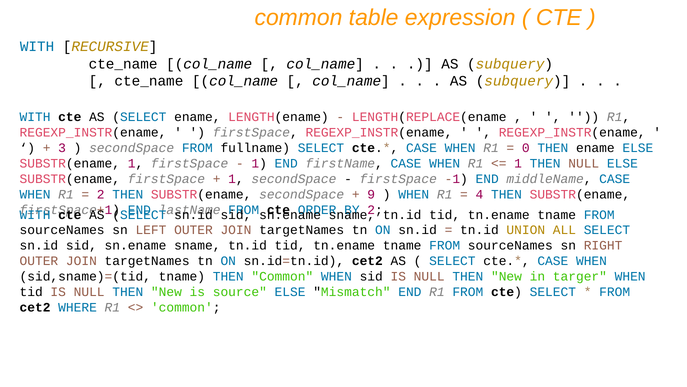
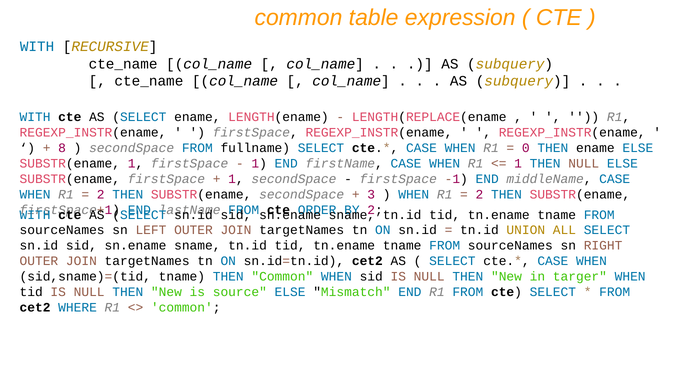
3: 3 -> 8 (62, 148)
9: 9 -> 3 (371, 194)
4: 4 -> 2 (479, 194)
